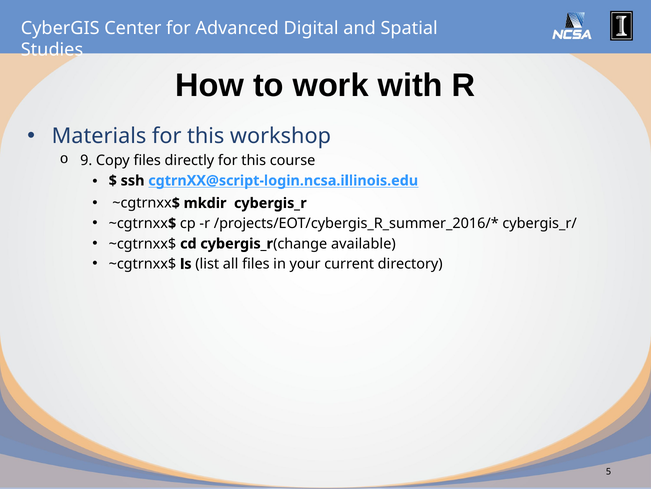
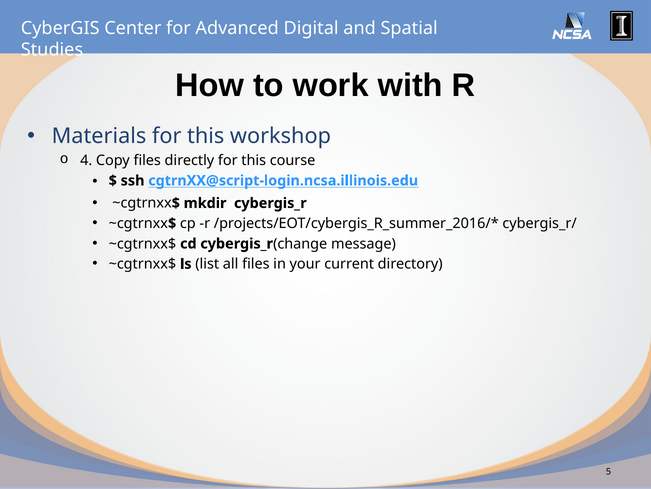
9: 9 -> 4 (86, 160)
available: available -> message (363, 243)
